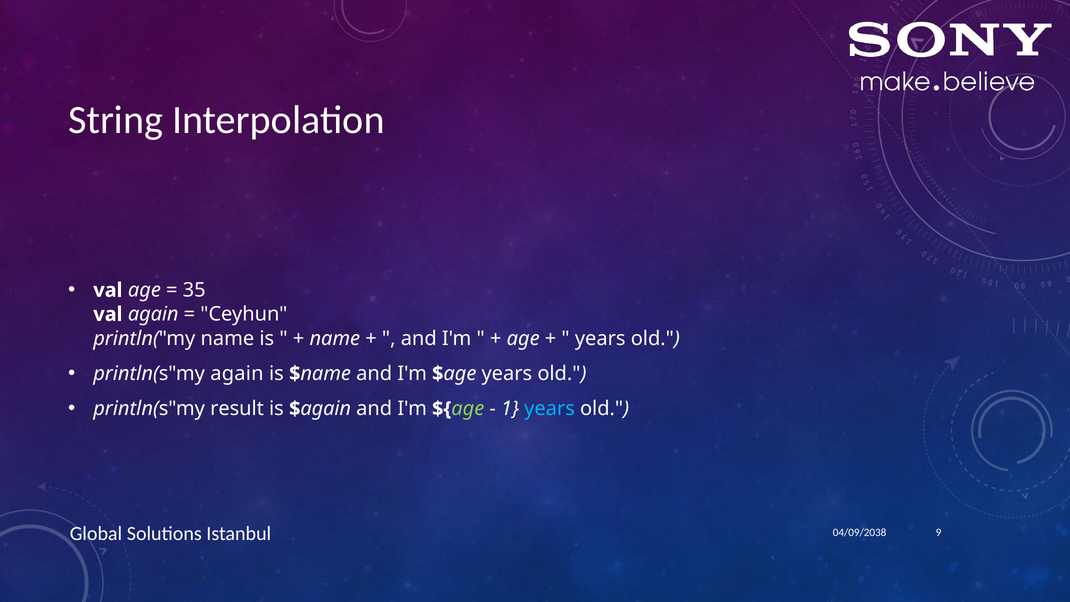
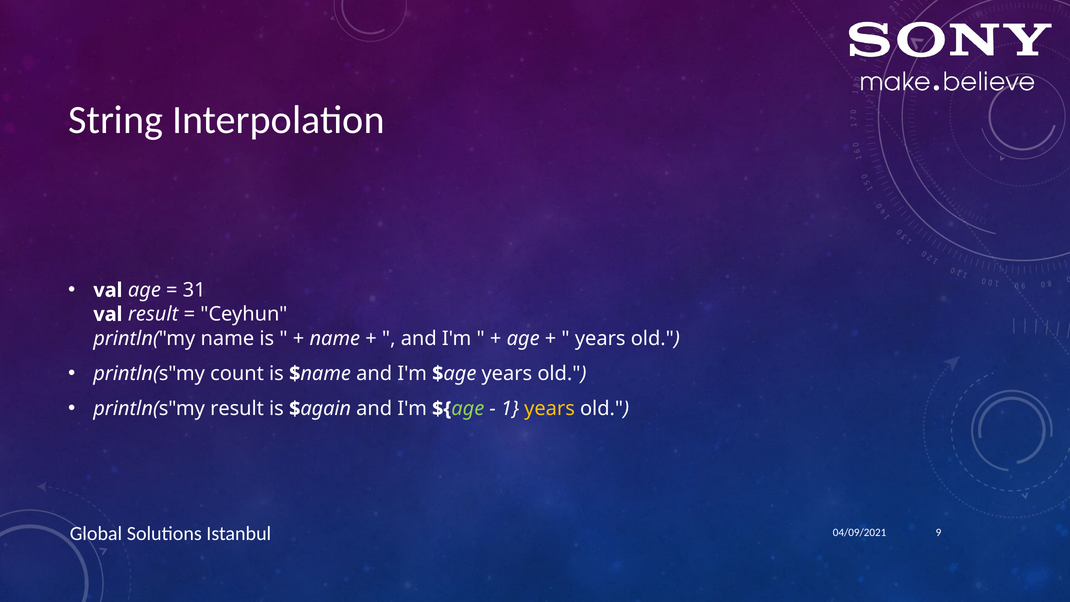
35: 35 -> 31 (194, 290)
val again: again -> result (153, 314)
println(s"my again: again -> count (237, 374)
years colour: light blue -> yellow (550, 409)
04/09/2038: 04/09/2038 -> 04/09/2021 (860, 533)
